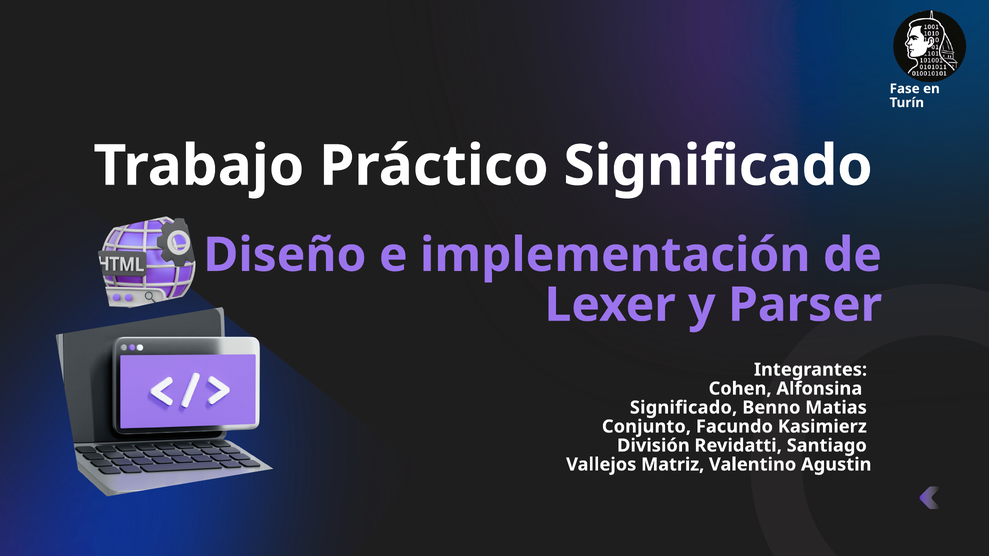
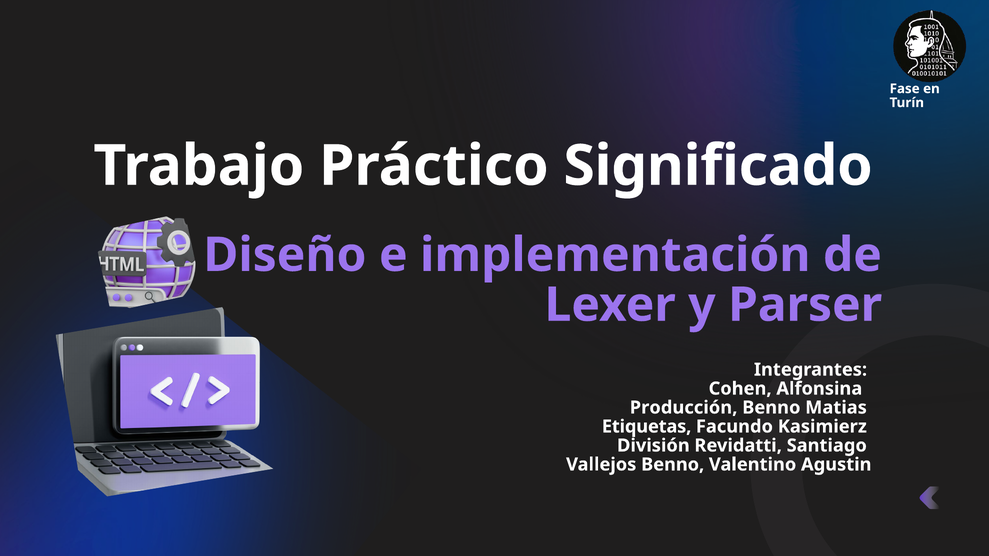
Significado: Significado -> Producción (684, 408)
Conjunto: Conjunto -> Etiquetas (647, 427)
Vallejos Matriz: Matriz -> Benno (673, 465)
